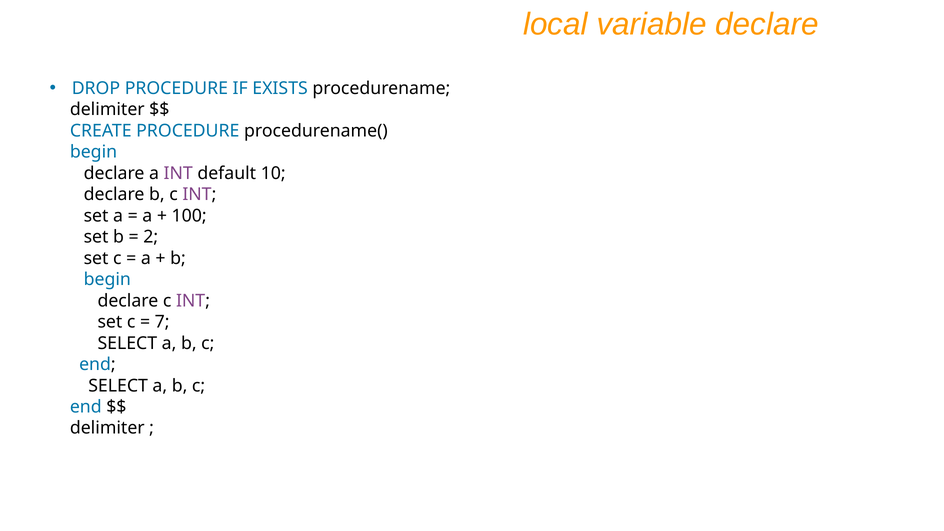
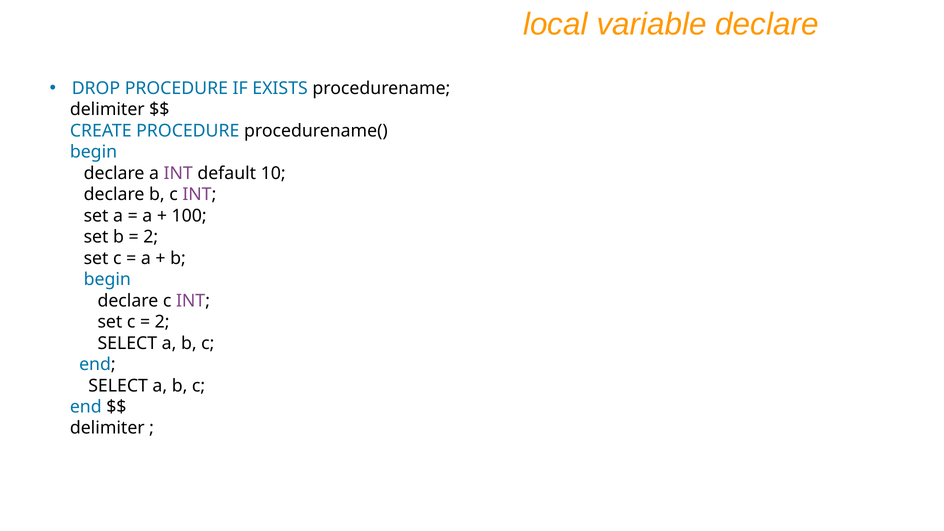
7: 7 -> 2 (162, 322)
